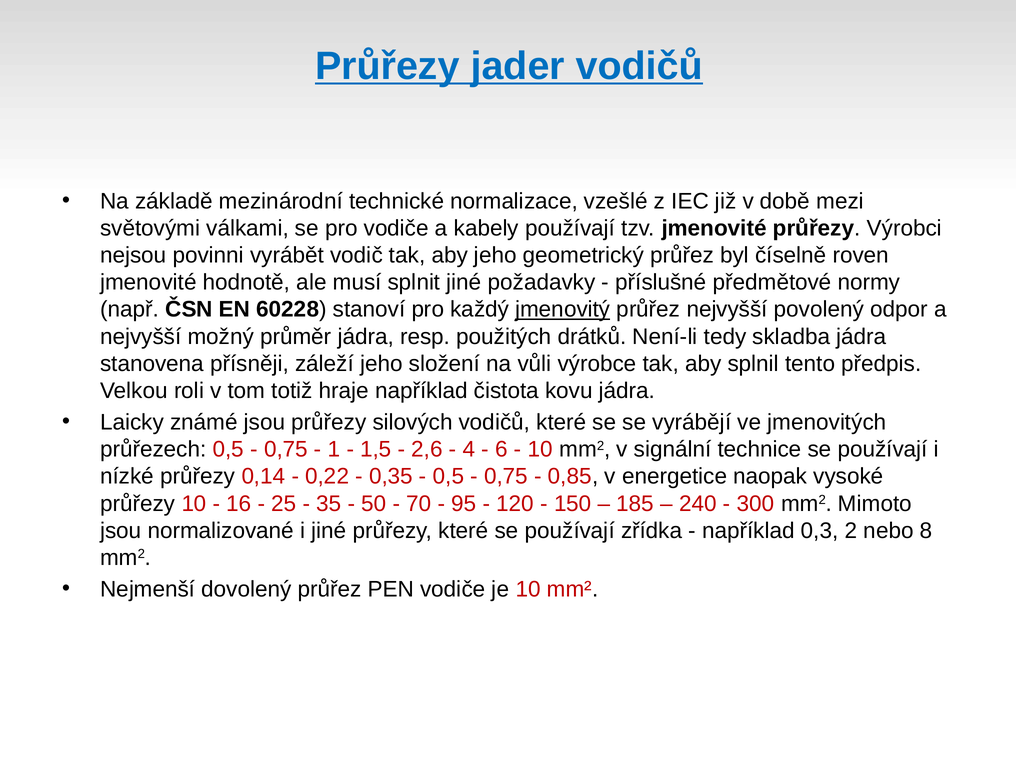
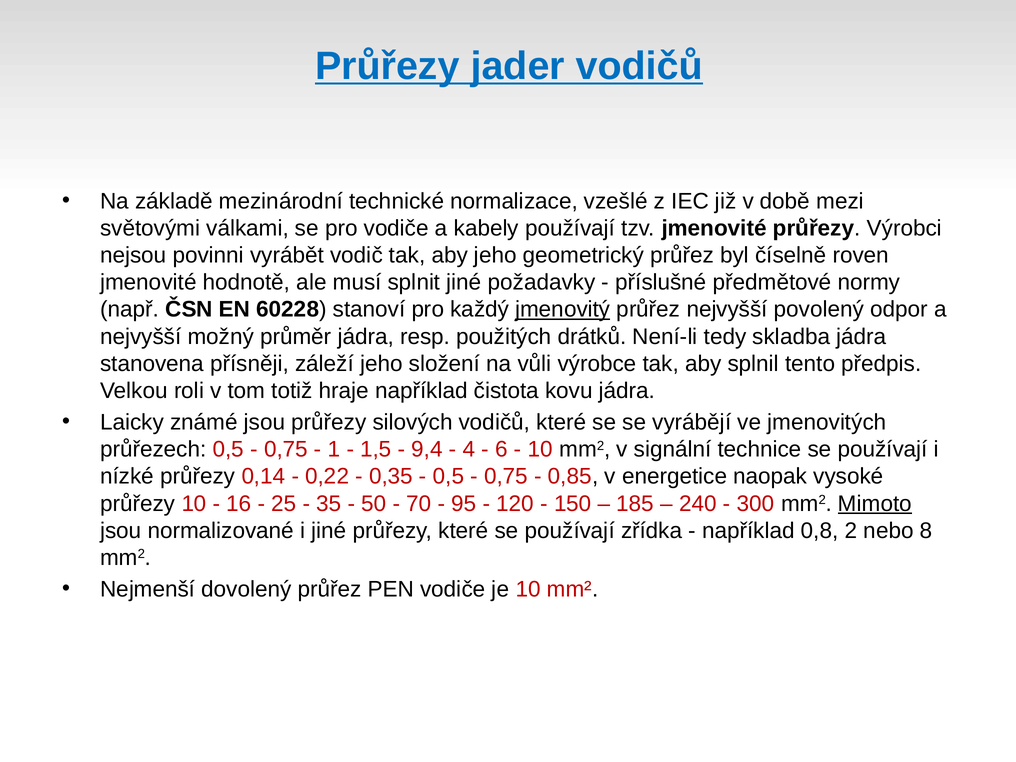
2,6: 2,6 -> 9,4 (427, 449)
Mimoto underline: none -> present (875, 504)
0,3: 0,3 -> 0,8 (820, 531)
